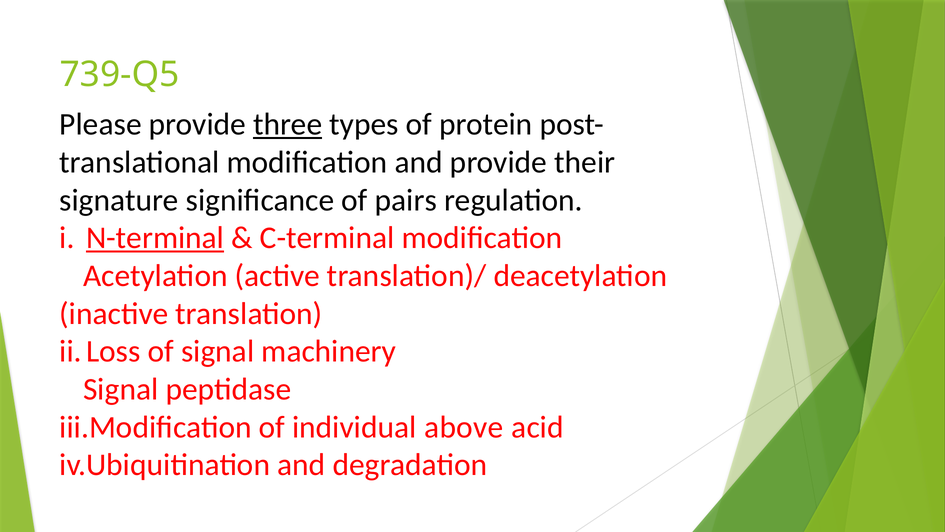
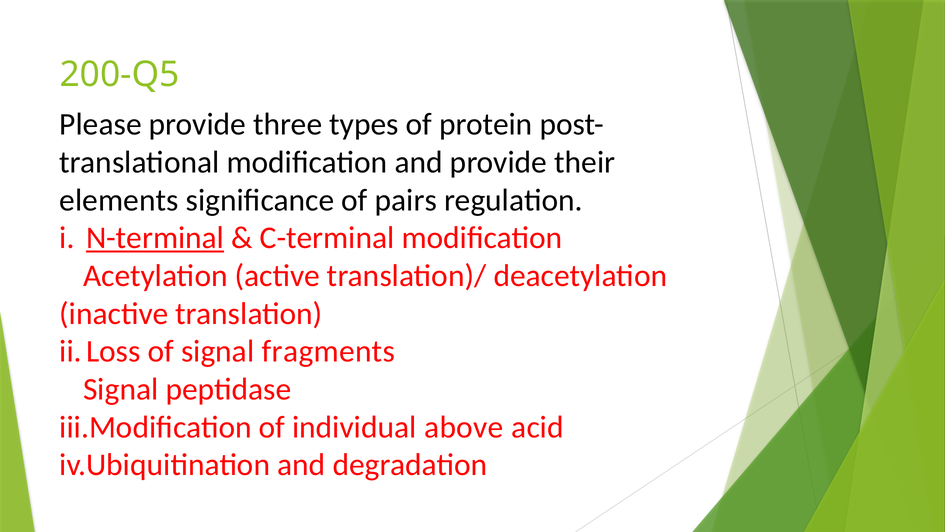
739-Q5: 739-Q5 -> 200-Q5 (120, 75)
three underline: present -> none (288, 124)
signature: signature -> elements (119, 200)
machinery: machinery -> fragments (329, 351)
